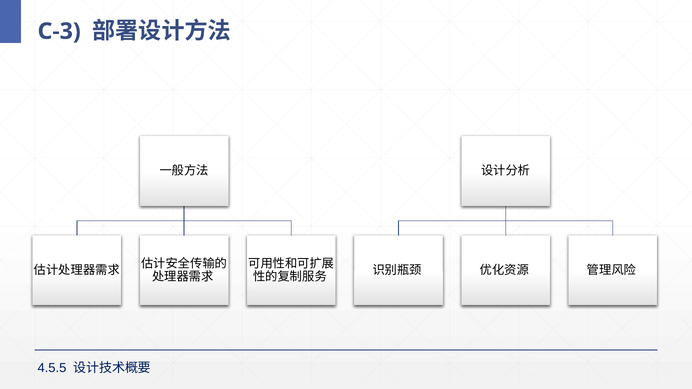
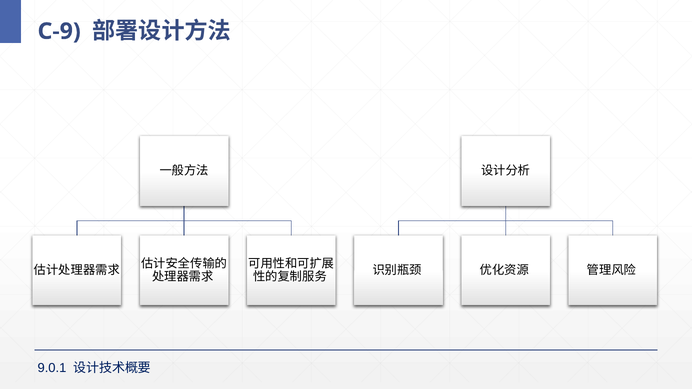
C-3: C-3 -> C-9 (59, 31)
4.5.5: 4.5.5 -> 9.0.1 (52, 368)
